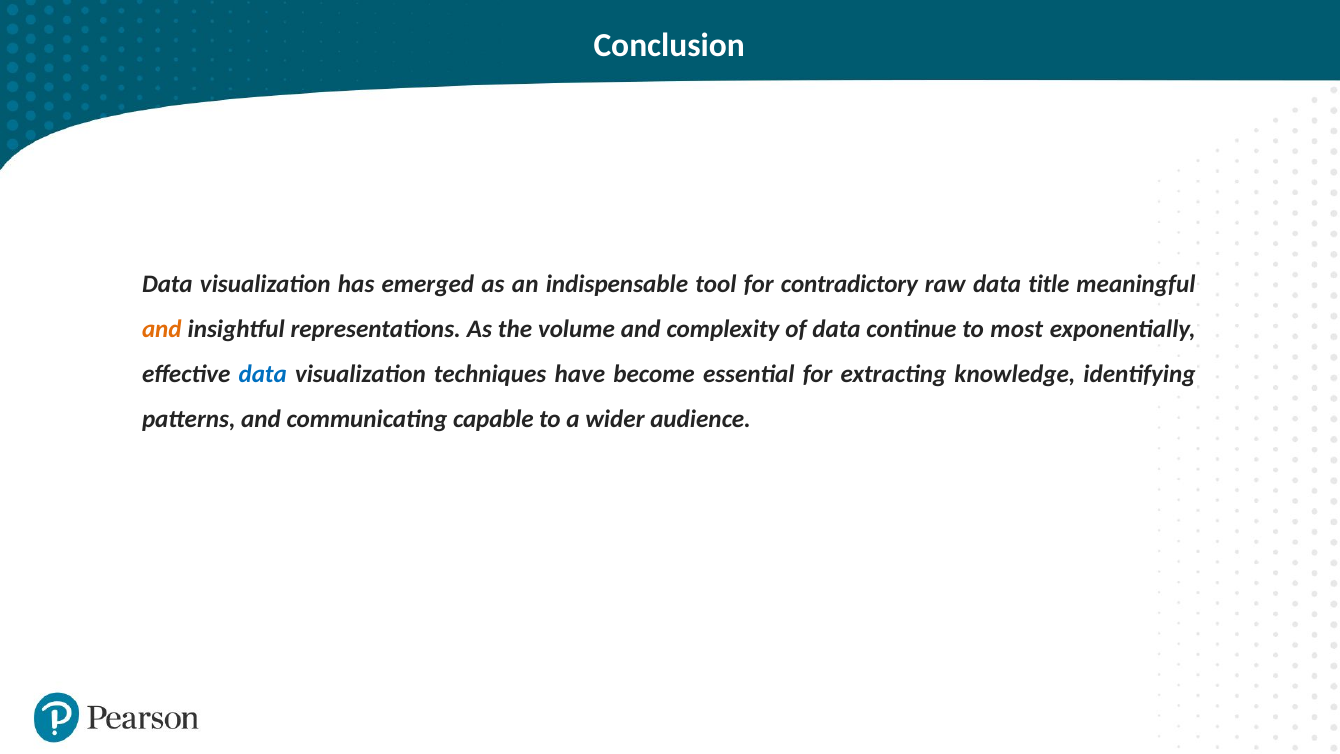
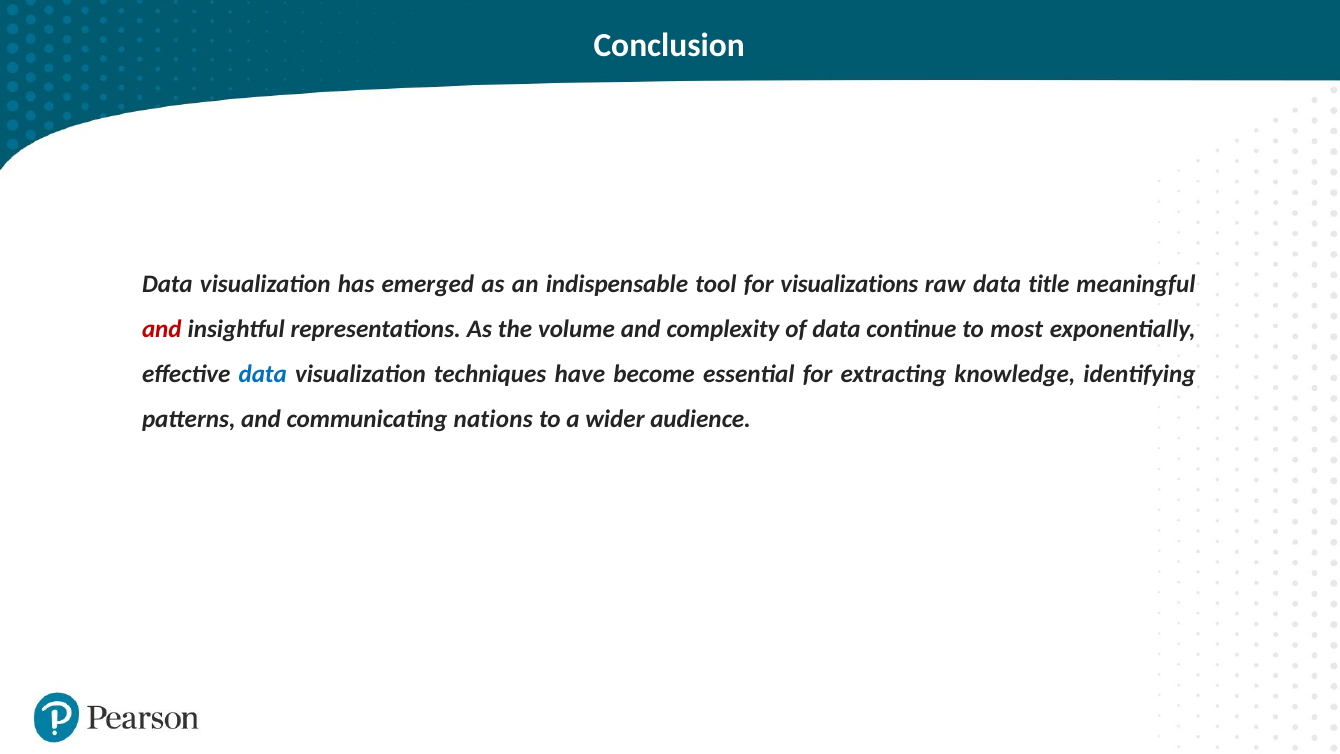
contradictory: contradictory -> visualizations (849, 284)
and colour: orange -> red (162, 329)
capable: capable -> nations (493, 420)
